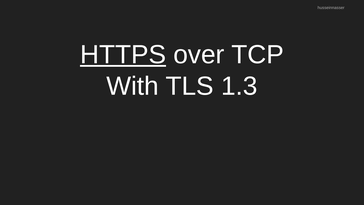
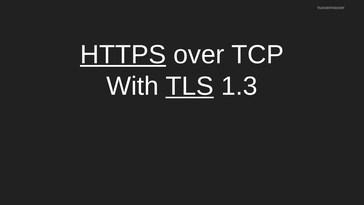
TLS underline: none -> present (190, 86)
